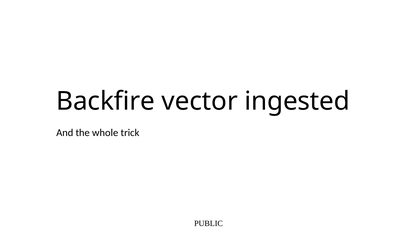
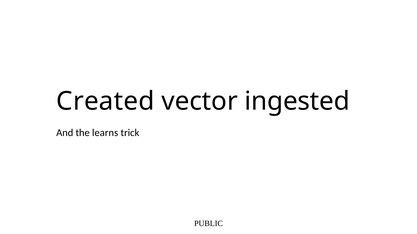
Backfire: Backfire -> Created (105, 102)
whole: whole -> learns (105, 133)
